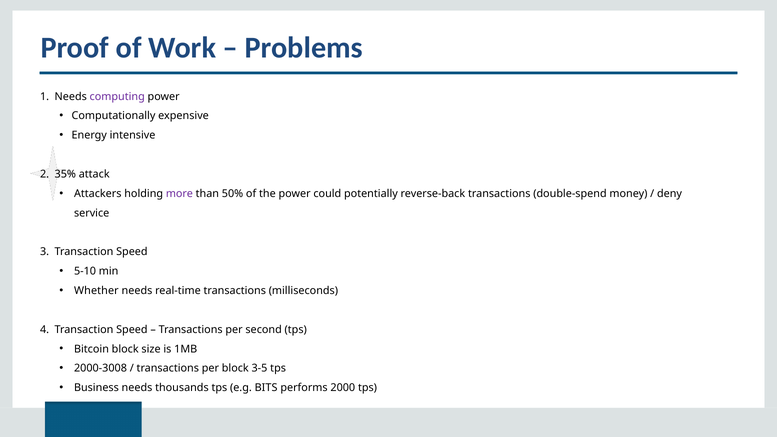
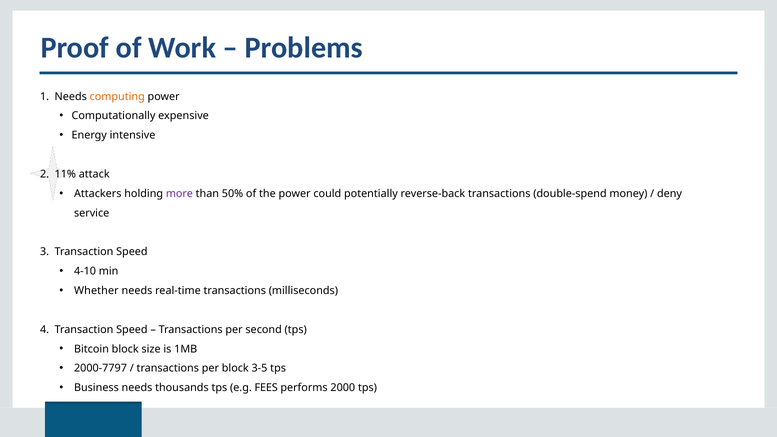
computing colour: purple -> orange (117, 96)
35%: 35% -> 11% (65, 174)
5-10: 5-10 -> 4-10 (85, 271)
2000-3008: 2000-3008 -> 2000-7797 (100, 368)
BITS: BITS -> FEES (266, 388)
